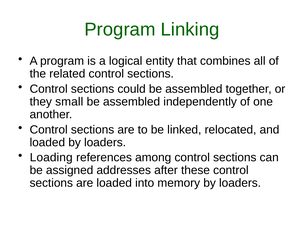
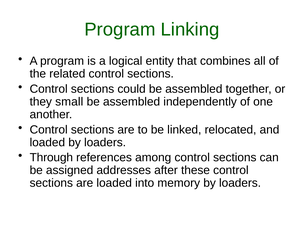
Loading: Loading -> Through (51, 158)
